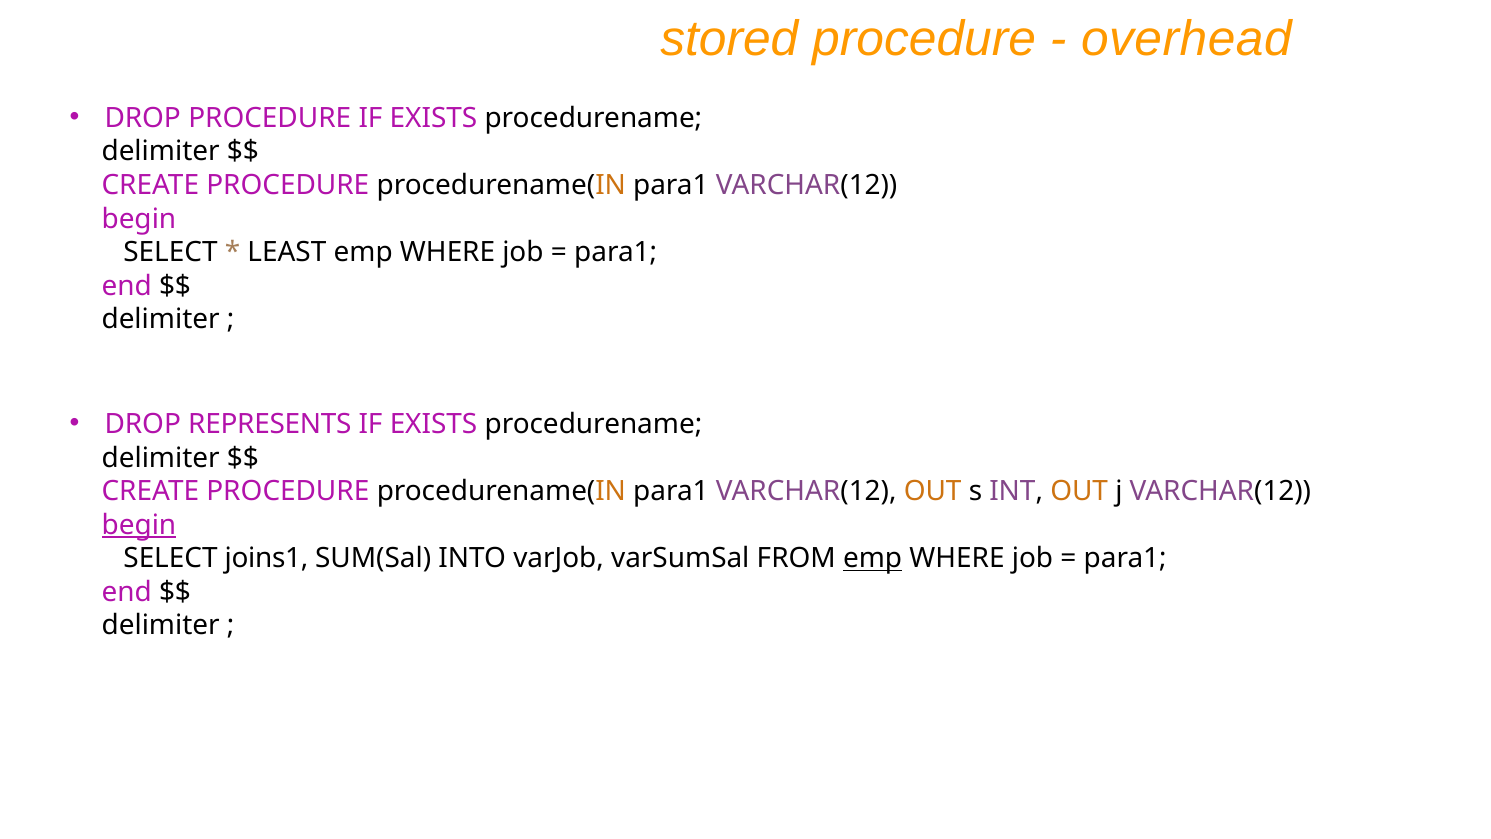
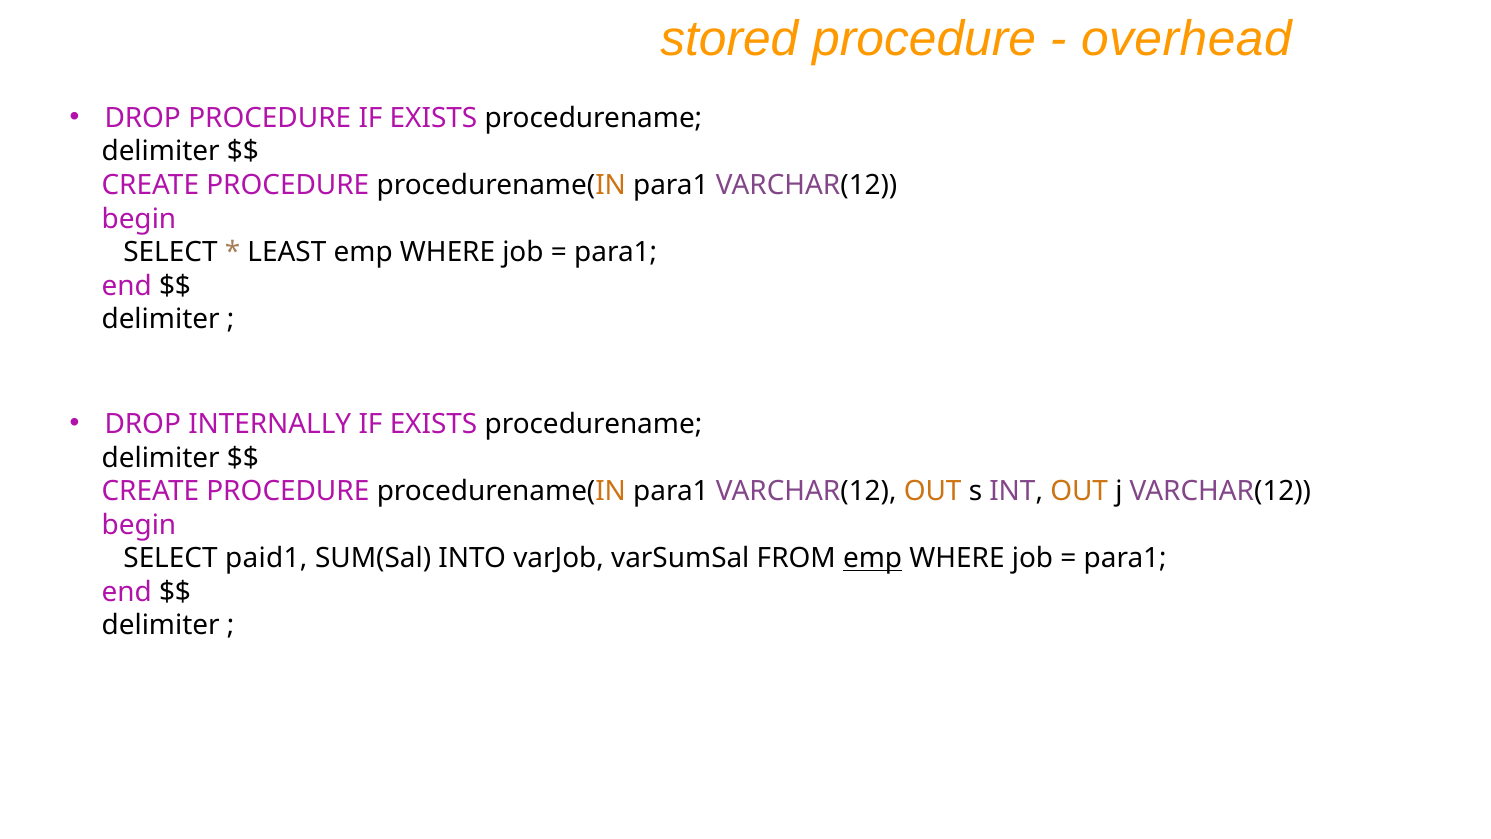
REPRESENTS: REPRESENTS -> INTERNALLY (270, 424)
begin underline: present -> none (139, 525)
joins1: joins1 -> paid1 (266, 558)
